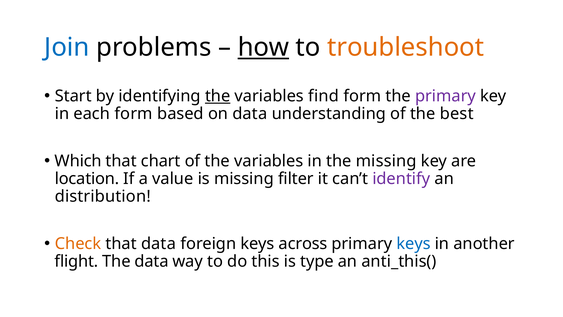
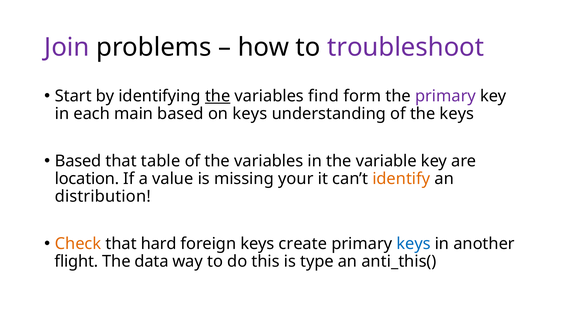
Join colour: blue -> purple (67, 47)
how underline: present -> none (263, 47)
troubleshoot colour: orange -> purple (406, 47)
each form: form -> main (134, 114)
on data: data -> keys (250, 114)
the best: best -> keys (457, 114)
Which: Which -> Based (78, 161)
chart: chart -> table (161, 161)
the missing: missing -> variable (386, 161)
filter: filter -> your (296, 179)
identify colour: purple -> orange (401, 179)
that data: data -> hard (159, 243)
across: across -> create (303, 243)
